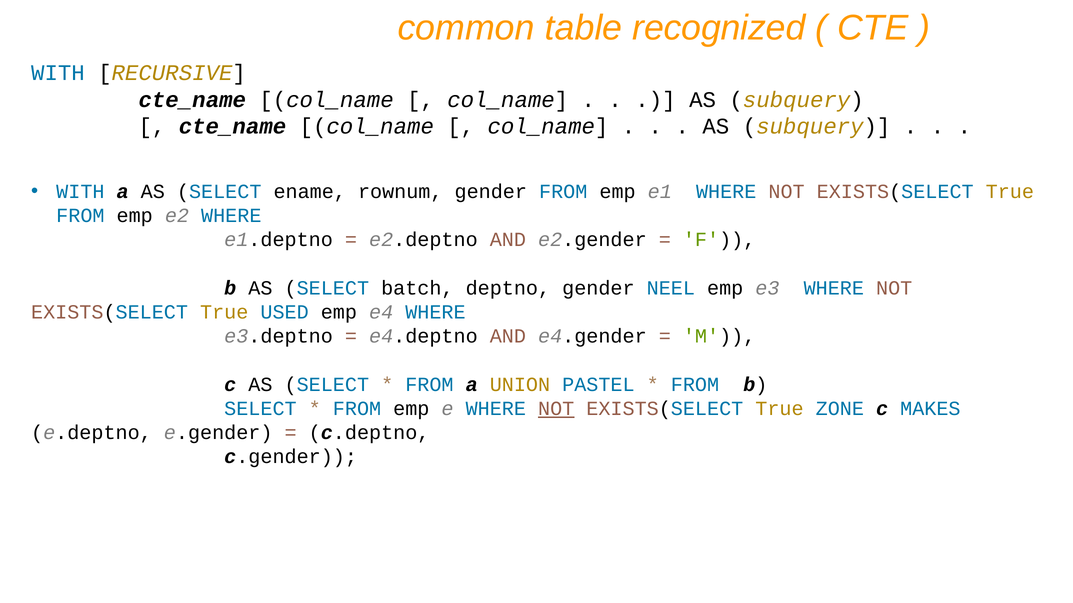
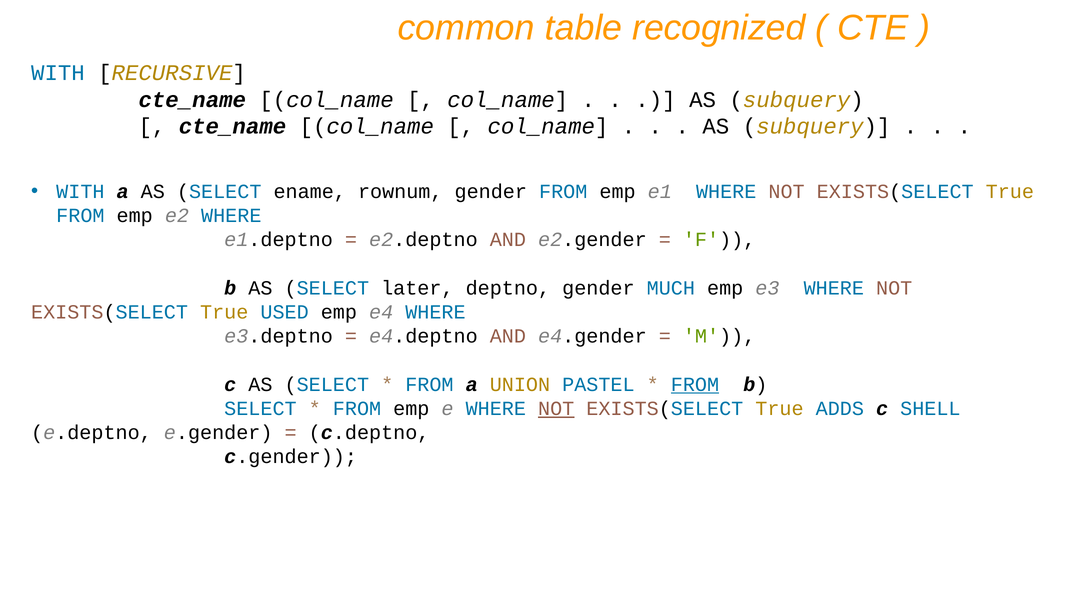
batch: batch -> later (417, 288)
NEEL: NEEL -> MUCH (671, 288)
FROM underline: none -> present (695, 385)
ZONE: ZONE -> ADDS (840, 409)
MAKES: MAKES -> SHELL (930, 409)
